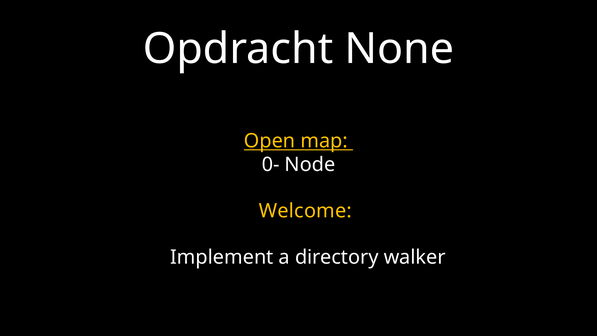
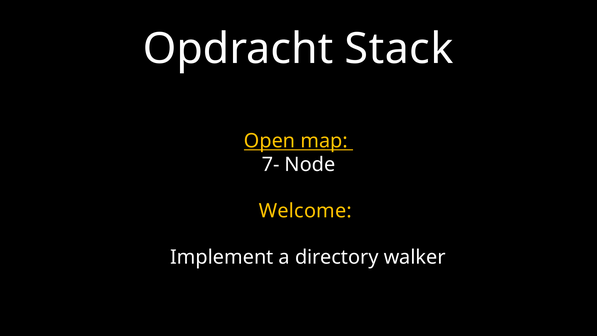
None: None -> Stack (399, 49)
0-: 0- -> 7- (271, 165)
